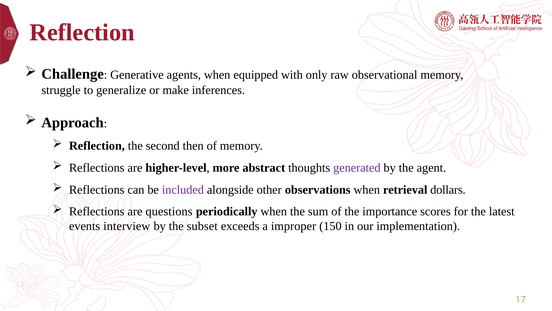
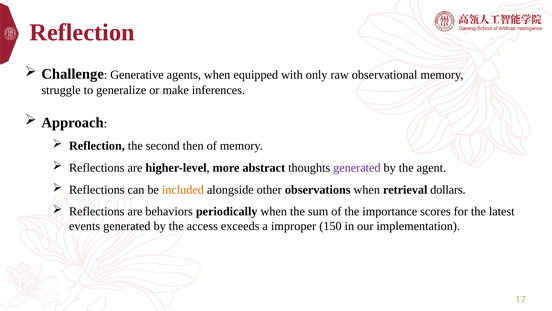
included colour: purple -> orange (183, 189)
questions: questions -> behaviors (169, 211)
events interview: interview -> generated (127, 226)
subset: subset -> access (202, 226)
